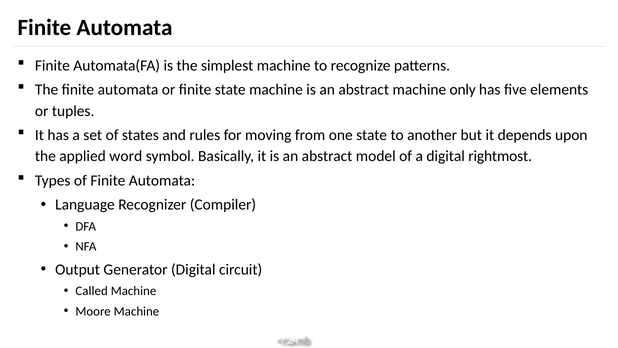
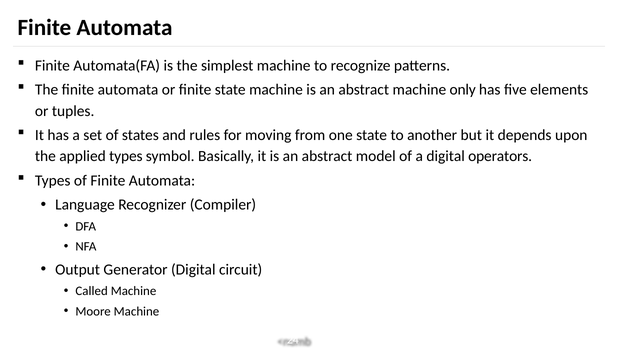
applied word: word -> types (126, 156)
rightmost: rightmost -> operators (500, 156)
